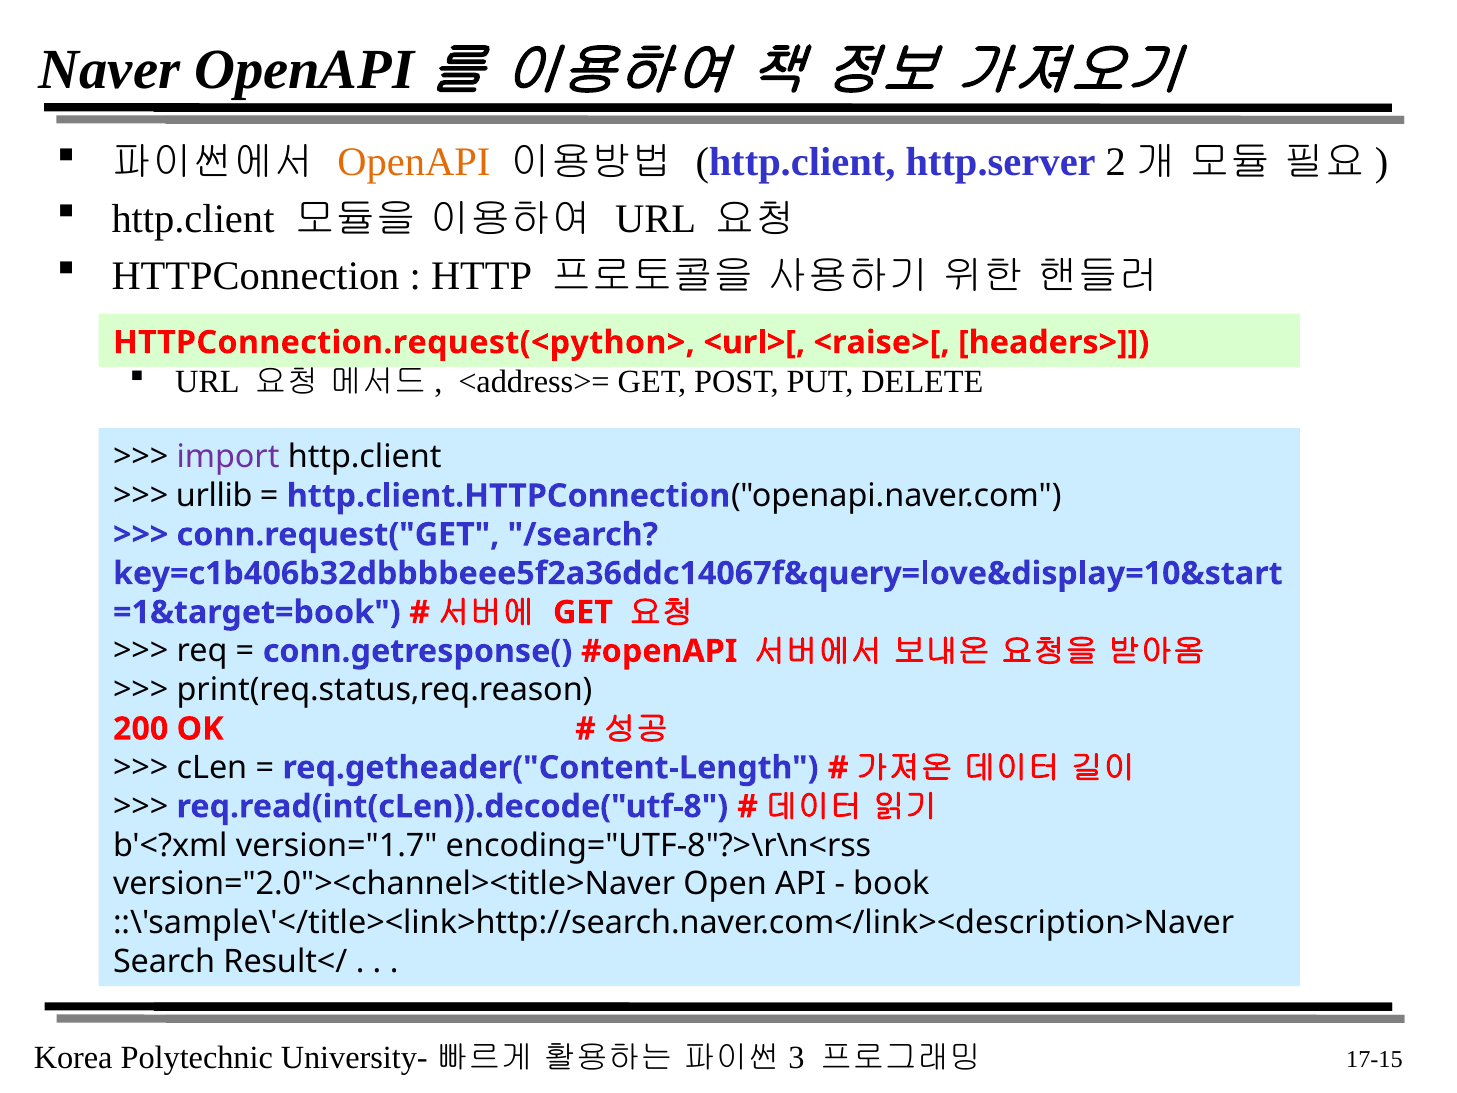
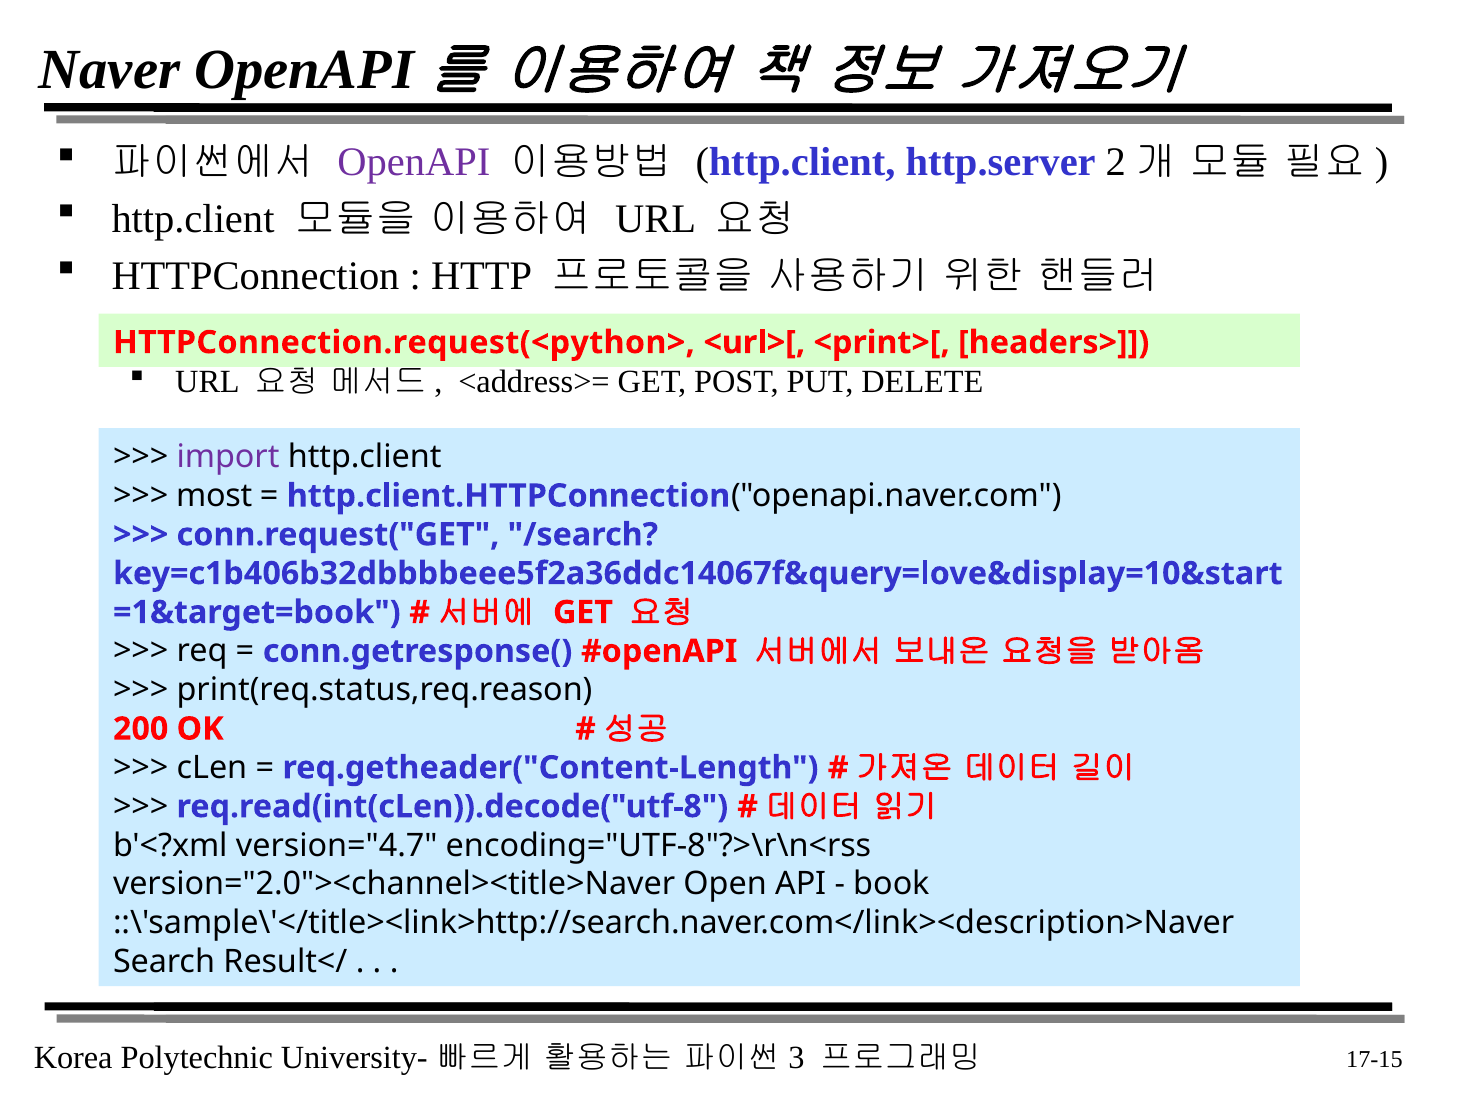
OpenAPI colour: orange -> purple (414, 162)
<raise>[: <raise>[ -> <print>[ (882, 342)
urllib: urllib -> most (214, 496)
version="1.7: version="1.7 -> version="4.7 (337, 845)
